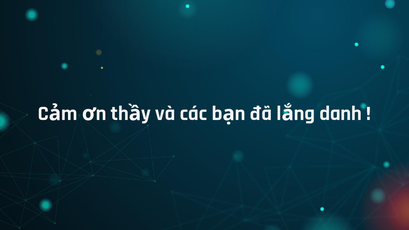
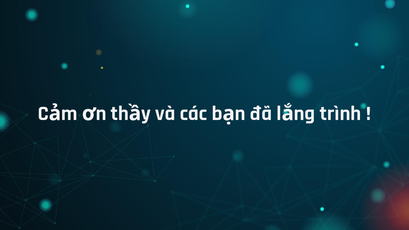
danh: danh -> trình (341, 114)
